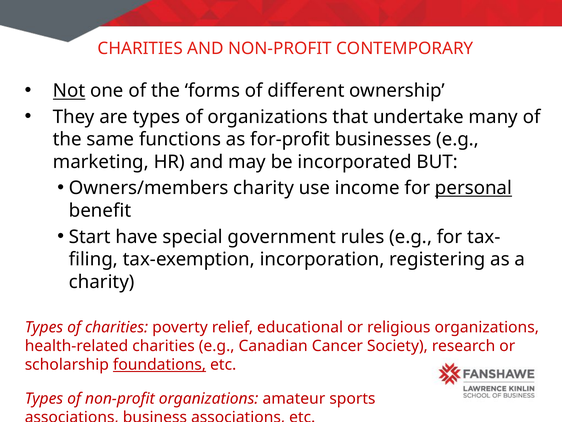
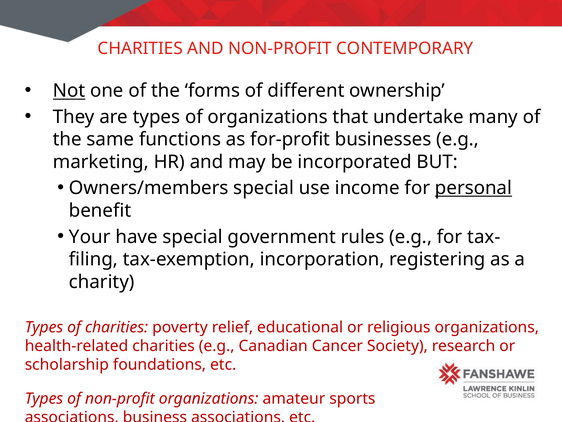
Owners/members charity: charity -> special (264, 188)
Start: Start -> Your (90, 237)
foundations underline: present -> none (159, 364)
